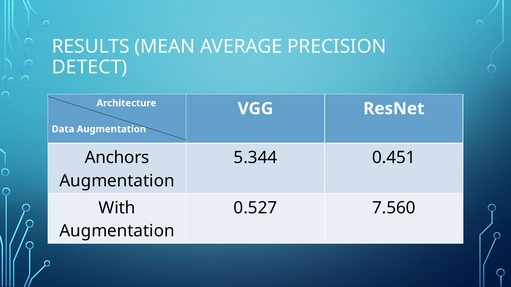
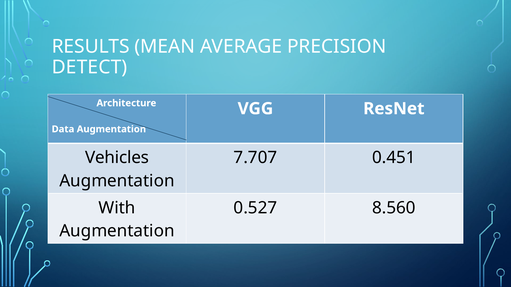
Anchors: Anchors -> Vehicles (117, 158)
5.344: 5.344 -> 7.707 (255, 158)
7.560: 7.560 -> 8.560 (394, 208)
